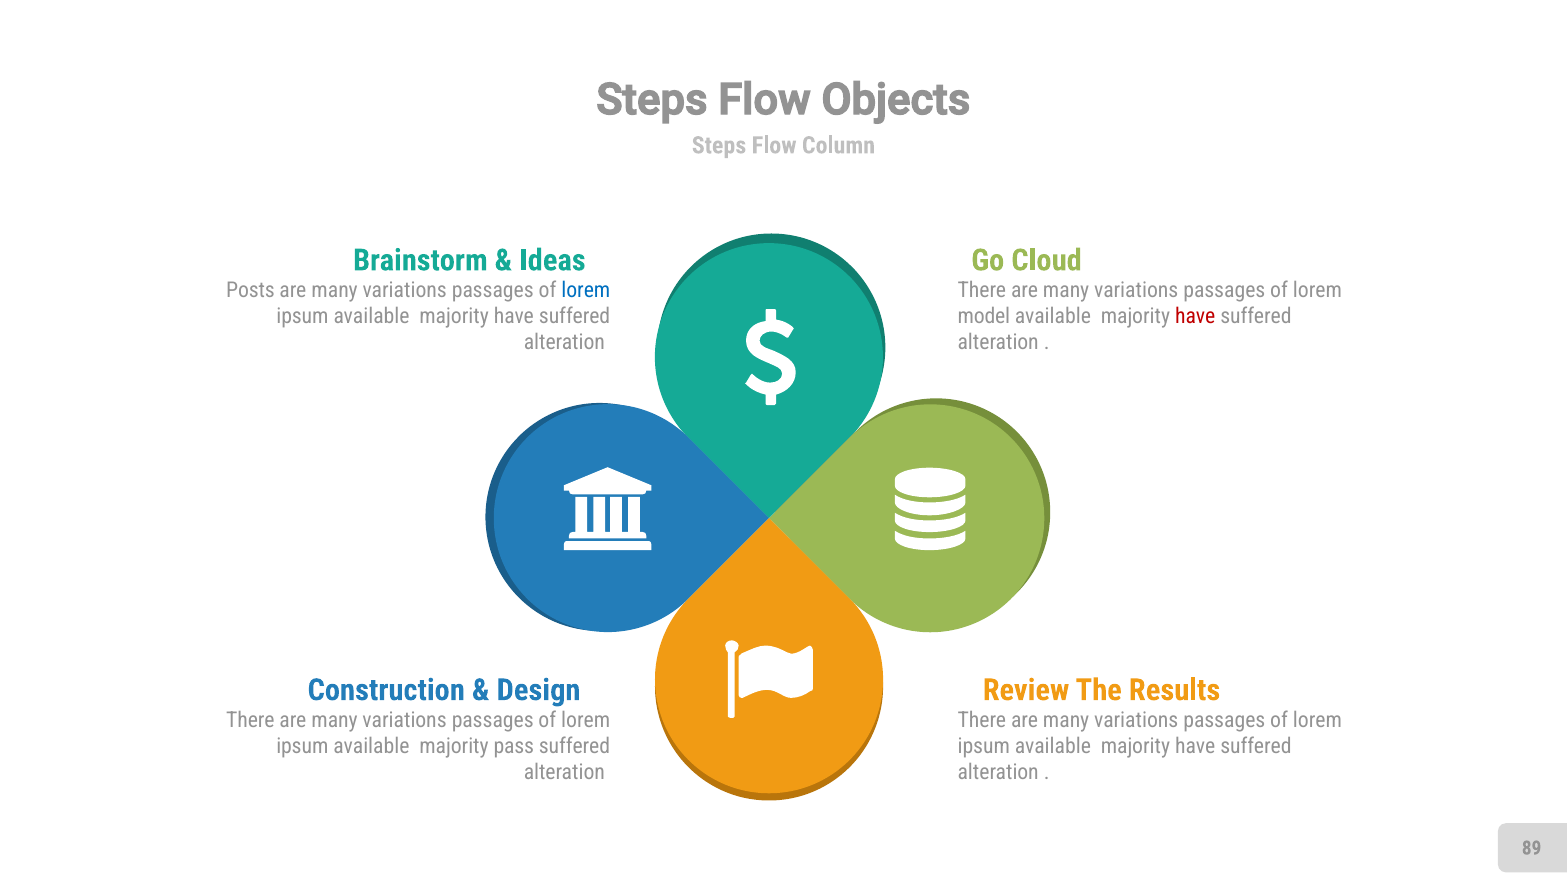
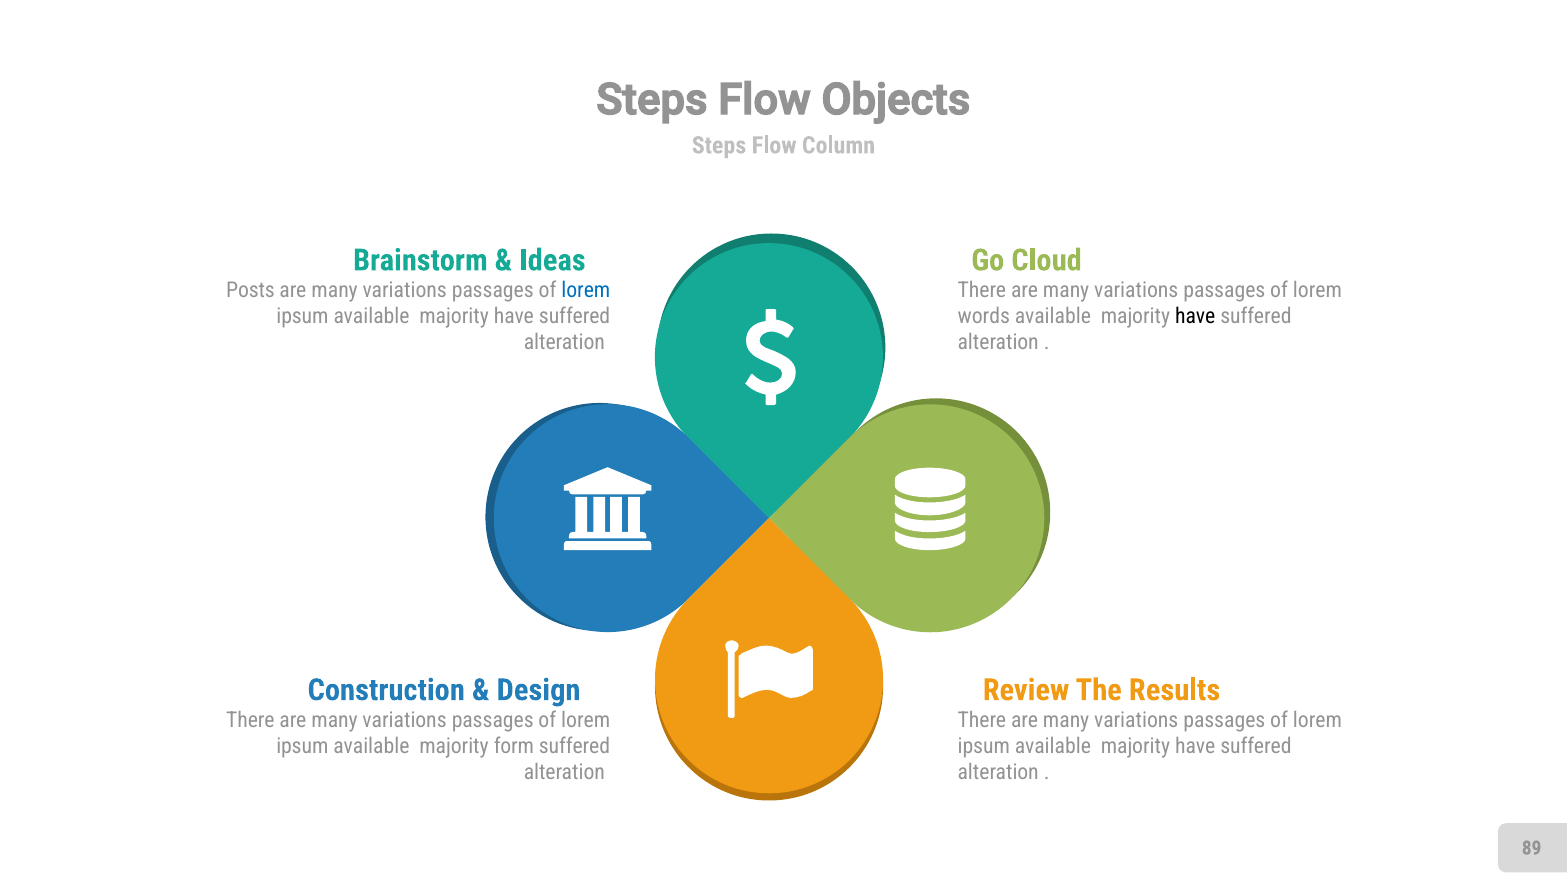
model: model -> words (984, 317)
have colour: red -> black (1195, 317)
pass: pass -> form (514, 747)
